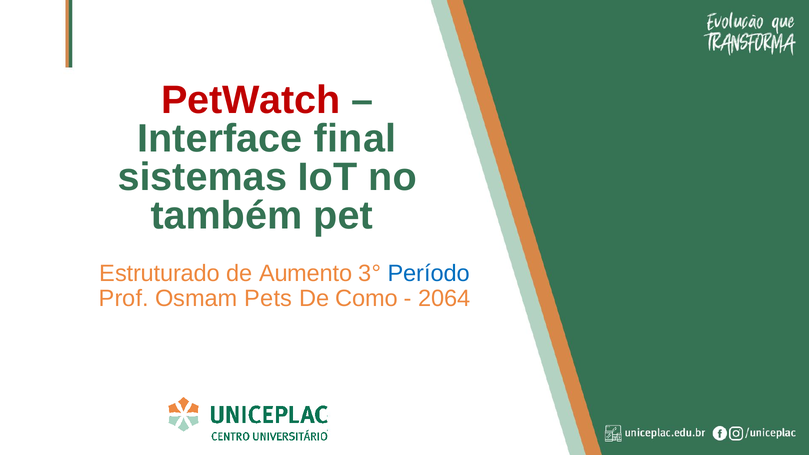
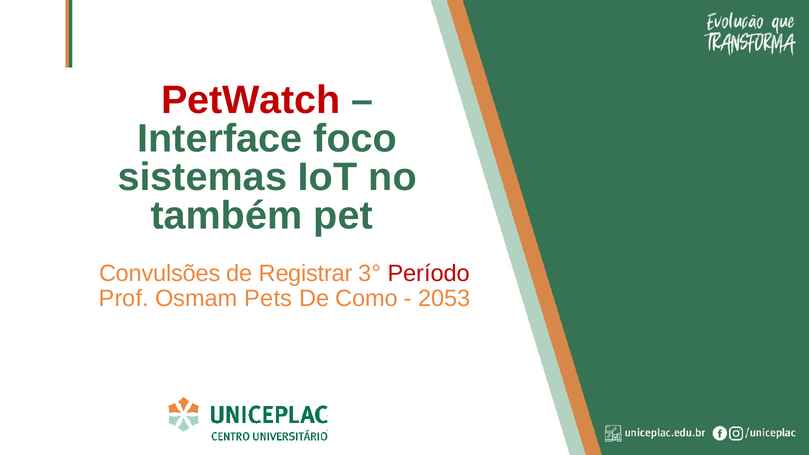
final: final -> foco (355, 139)
Estruturado: Estruturado -> Convulsões (160, 273)
Aumento: Aumento -> Registrar (306, 273)
Período colour: blue -> red (429, 273)
2064: 2064 -> 2053 (444, 299)
